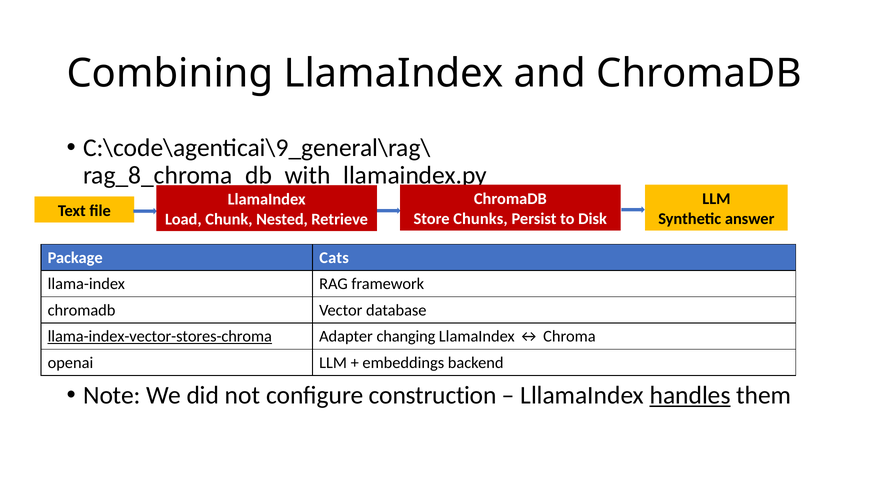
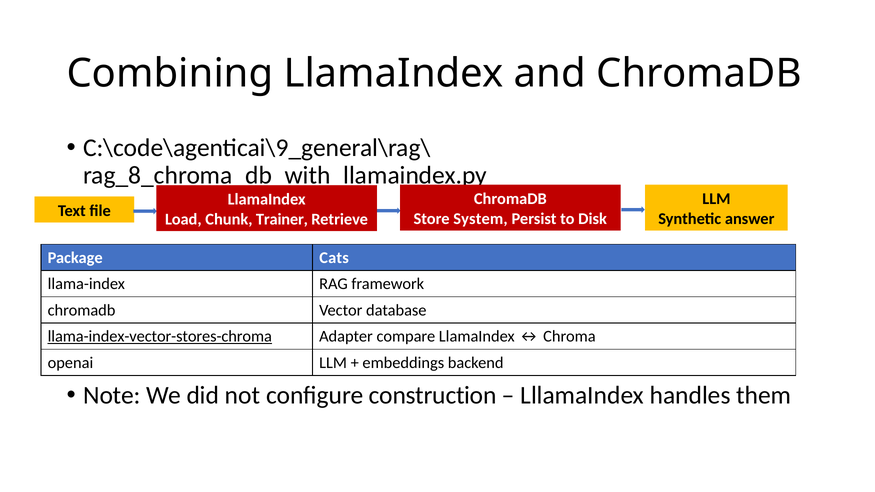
Chunks: Chunks -> System (480, 219)
Nested: Nested -> Trainer (282, 219)
changing: changing -> compare (406, 337)
handles underline: present -> none (690, 396)
